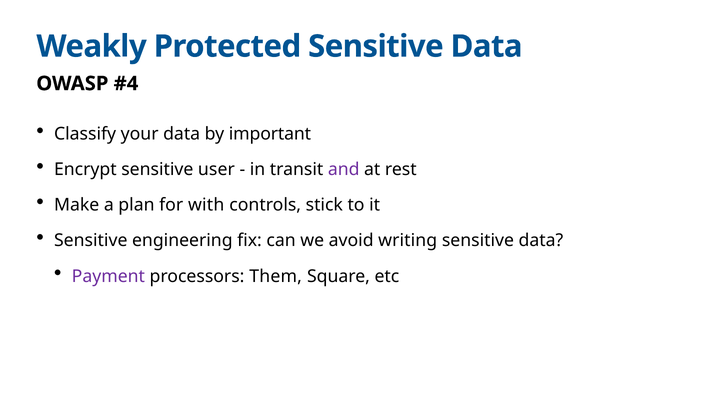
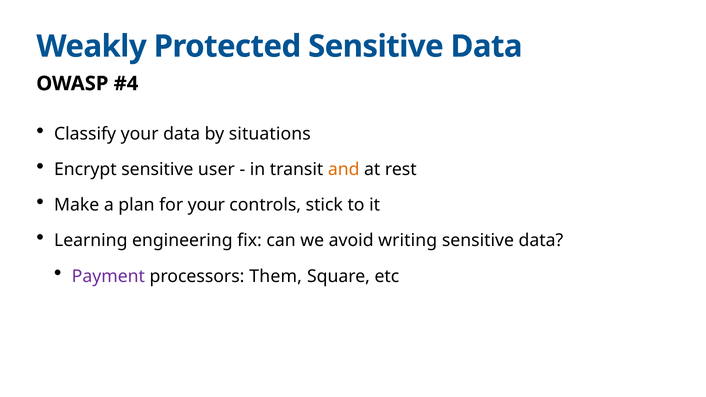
important: important -> situations (270, 134)
and colour: purple -> orange (344, 170)
for with: with -> your (206, 205)
Sensitive: Sensitive -> Learning (91, 241)
